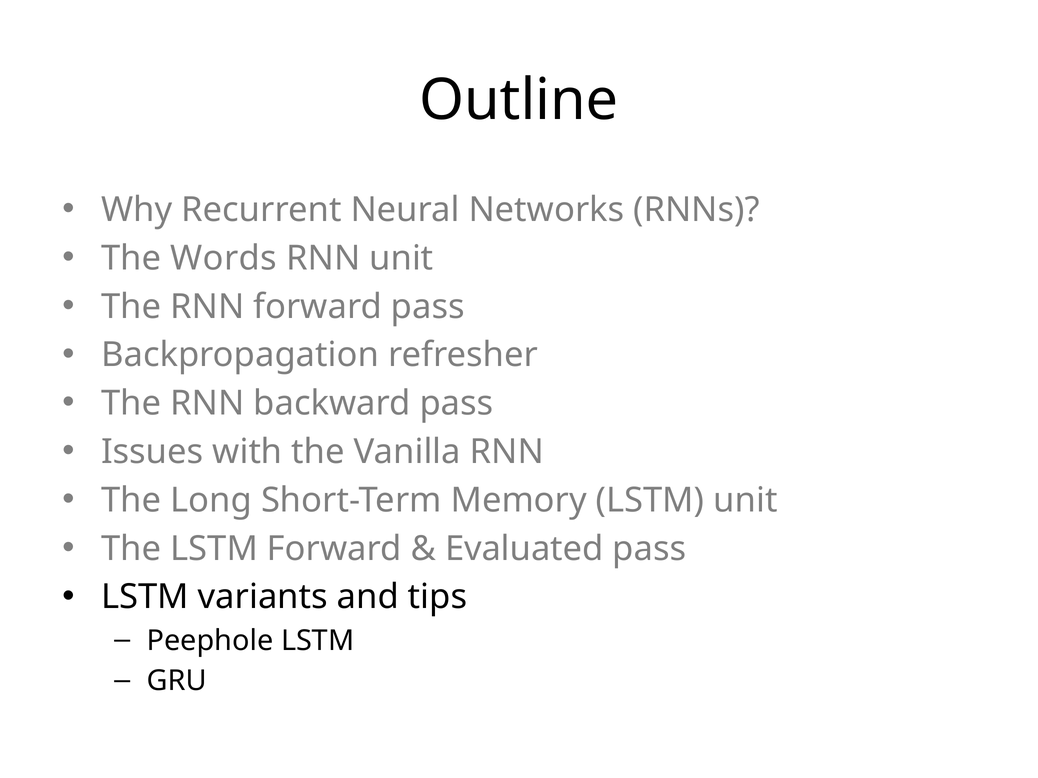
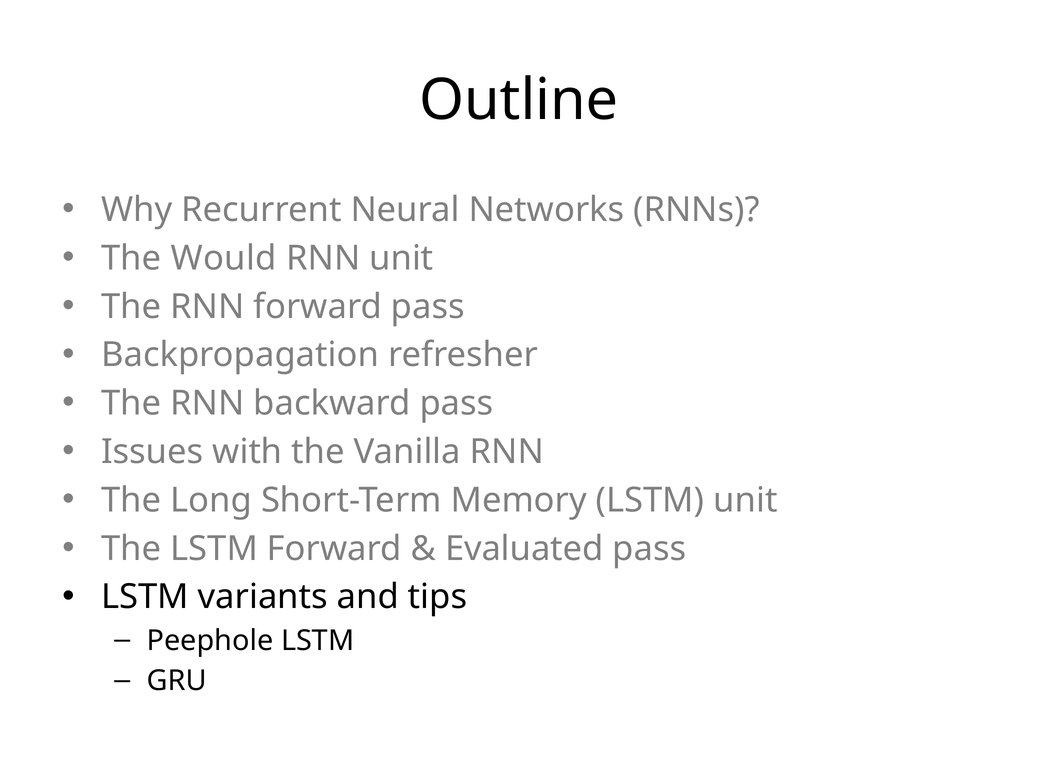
Words: Words -> Would (224, 258)
